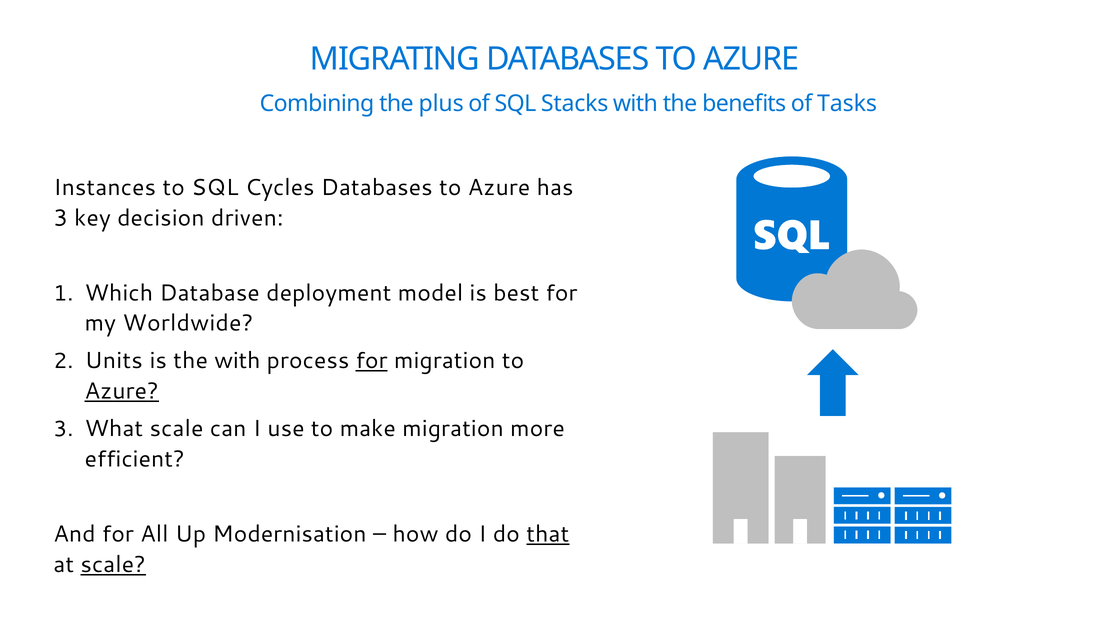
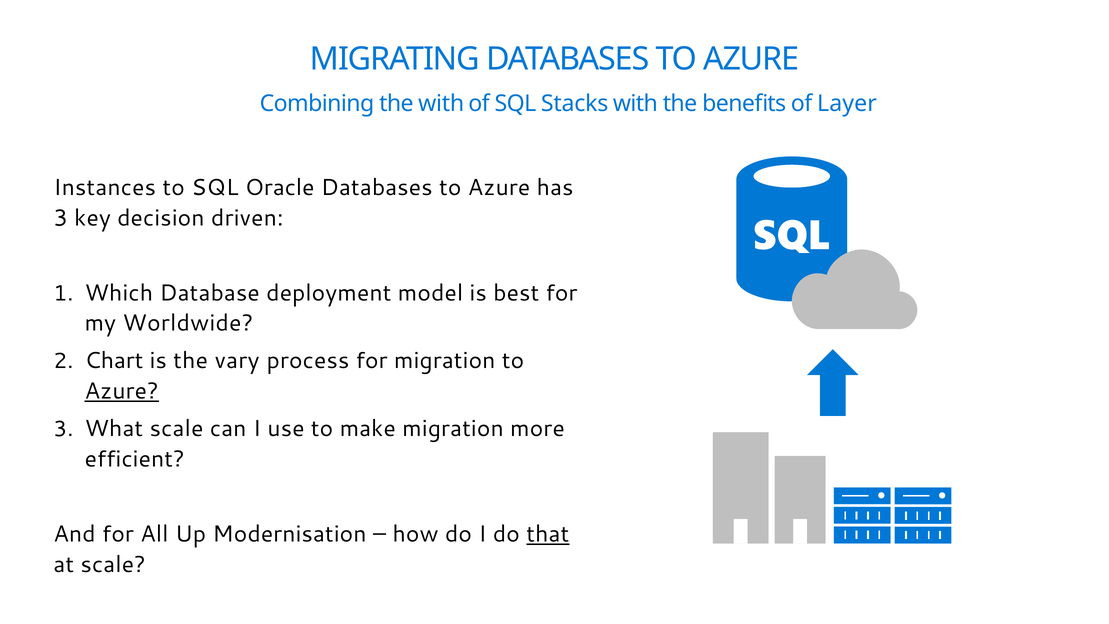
the plus: plus -> with (441, 104)
Tasks: Tasks -> Layer (847, 104)
Cycles: Cycles -> Oracle (280, 187)
Units: Units -> Chart (114, 361)
the with: with -> vary (237, 361)
for underline: present -> none (372, 361)
scale underline: present -> none (113, 564)
